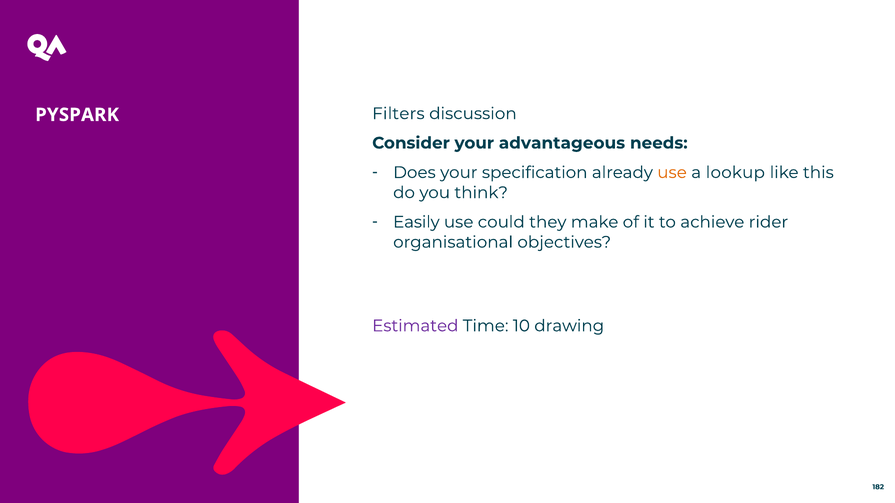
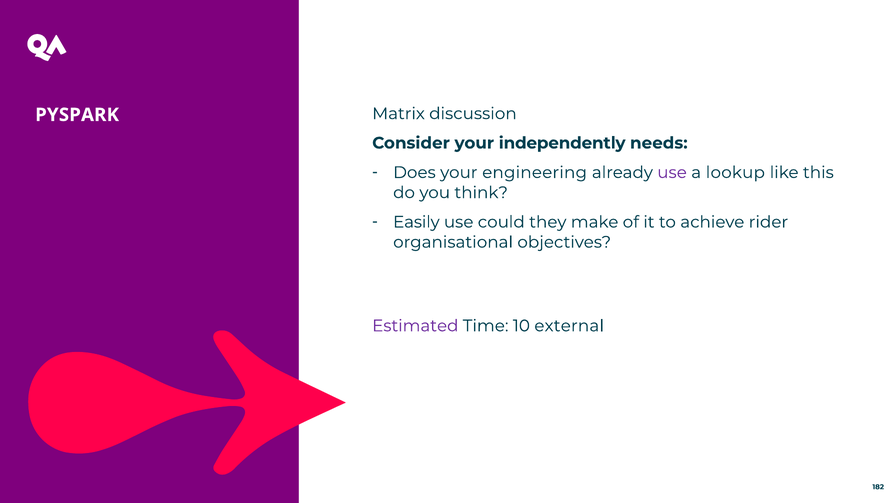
Filters: Filters -> Matrix (398, 114)
advantageous: advantageous -> independently (562, 143)
specification: specification -> engineering (535, 173)
use colour: orange -> purple (672, 173)
drawing: drawing -> external (569, 326)
